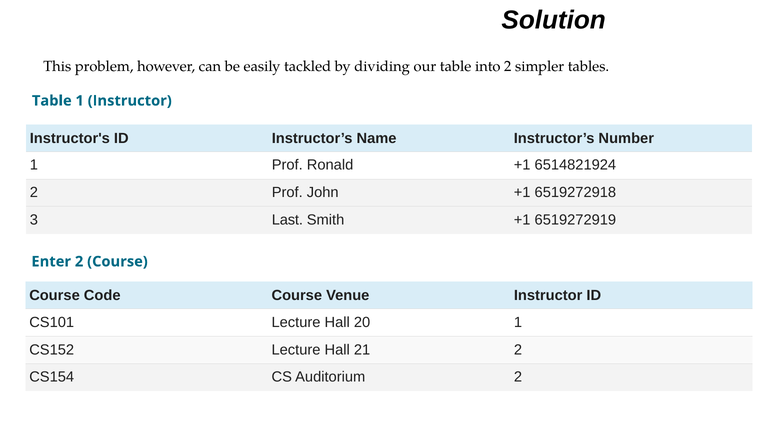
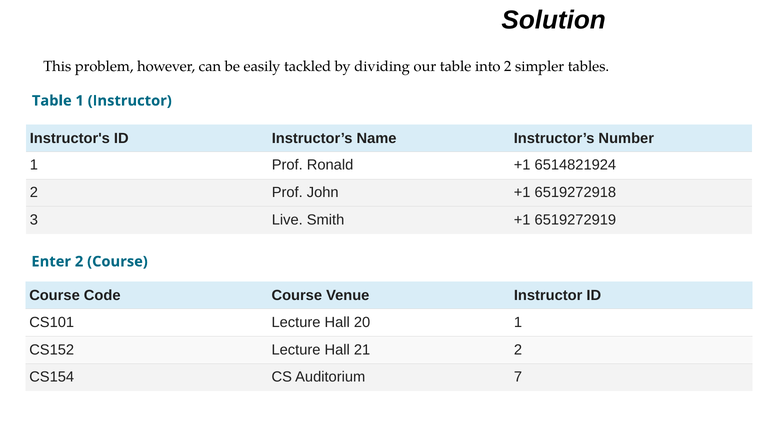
Last: Last -> Live (287, 220)
Auditorium 2: 2 -> 7 (518, 377)
